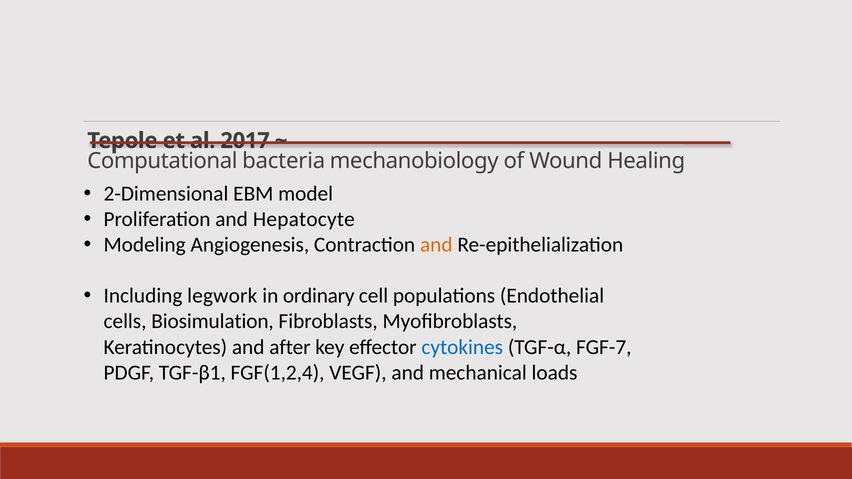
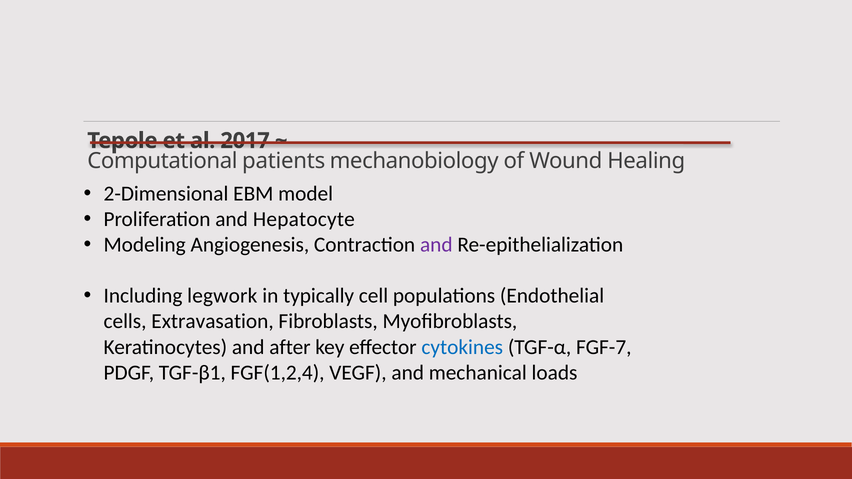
bacteria: bacteria -> patients (284, 161)
and colour: orange -> purple (436, 245)
ordinary: ordinary -> typically (319, 296)
Biosimulation: Biosimulation -> Extravasation (213, 322)
